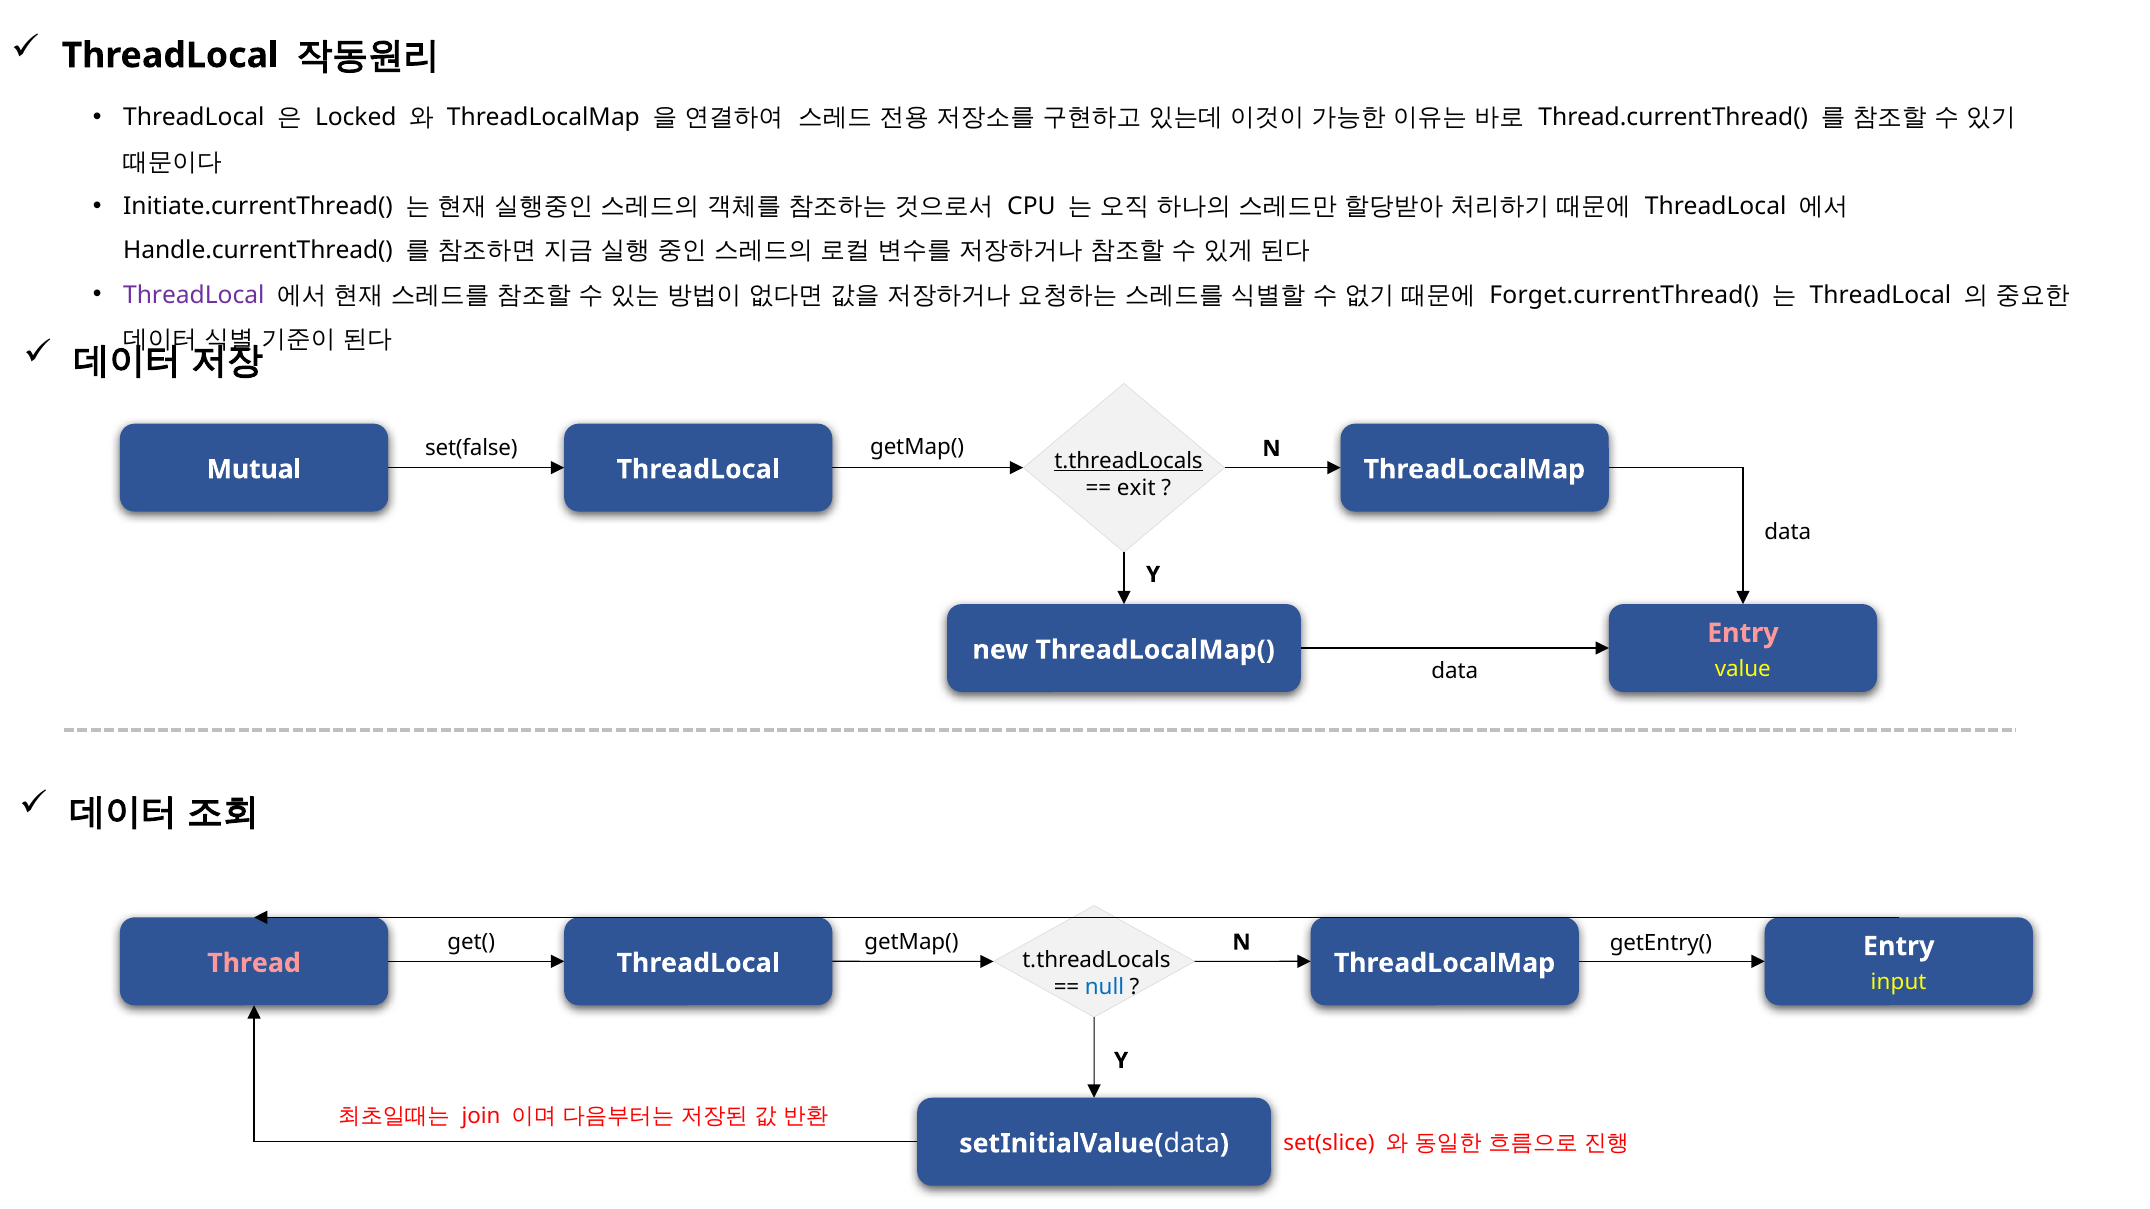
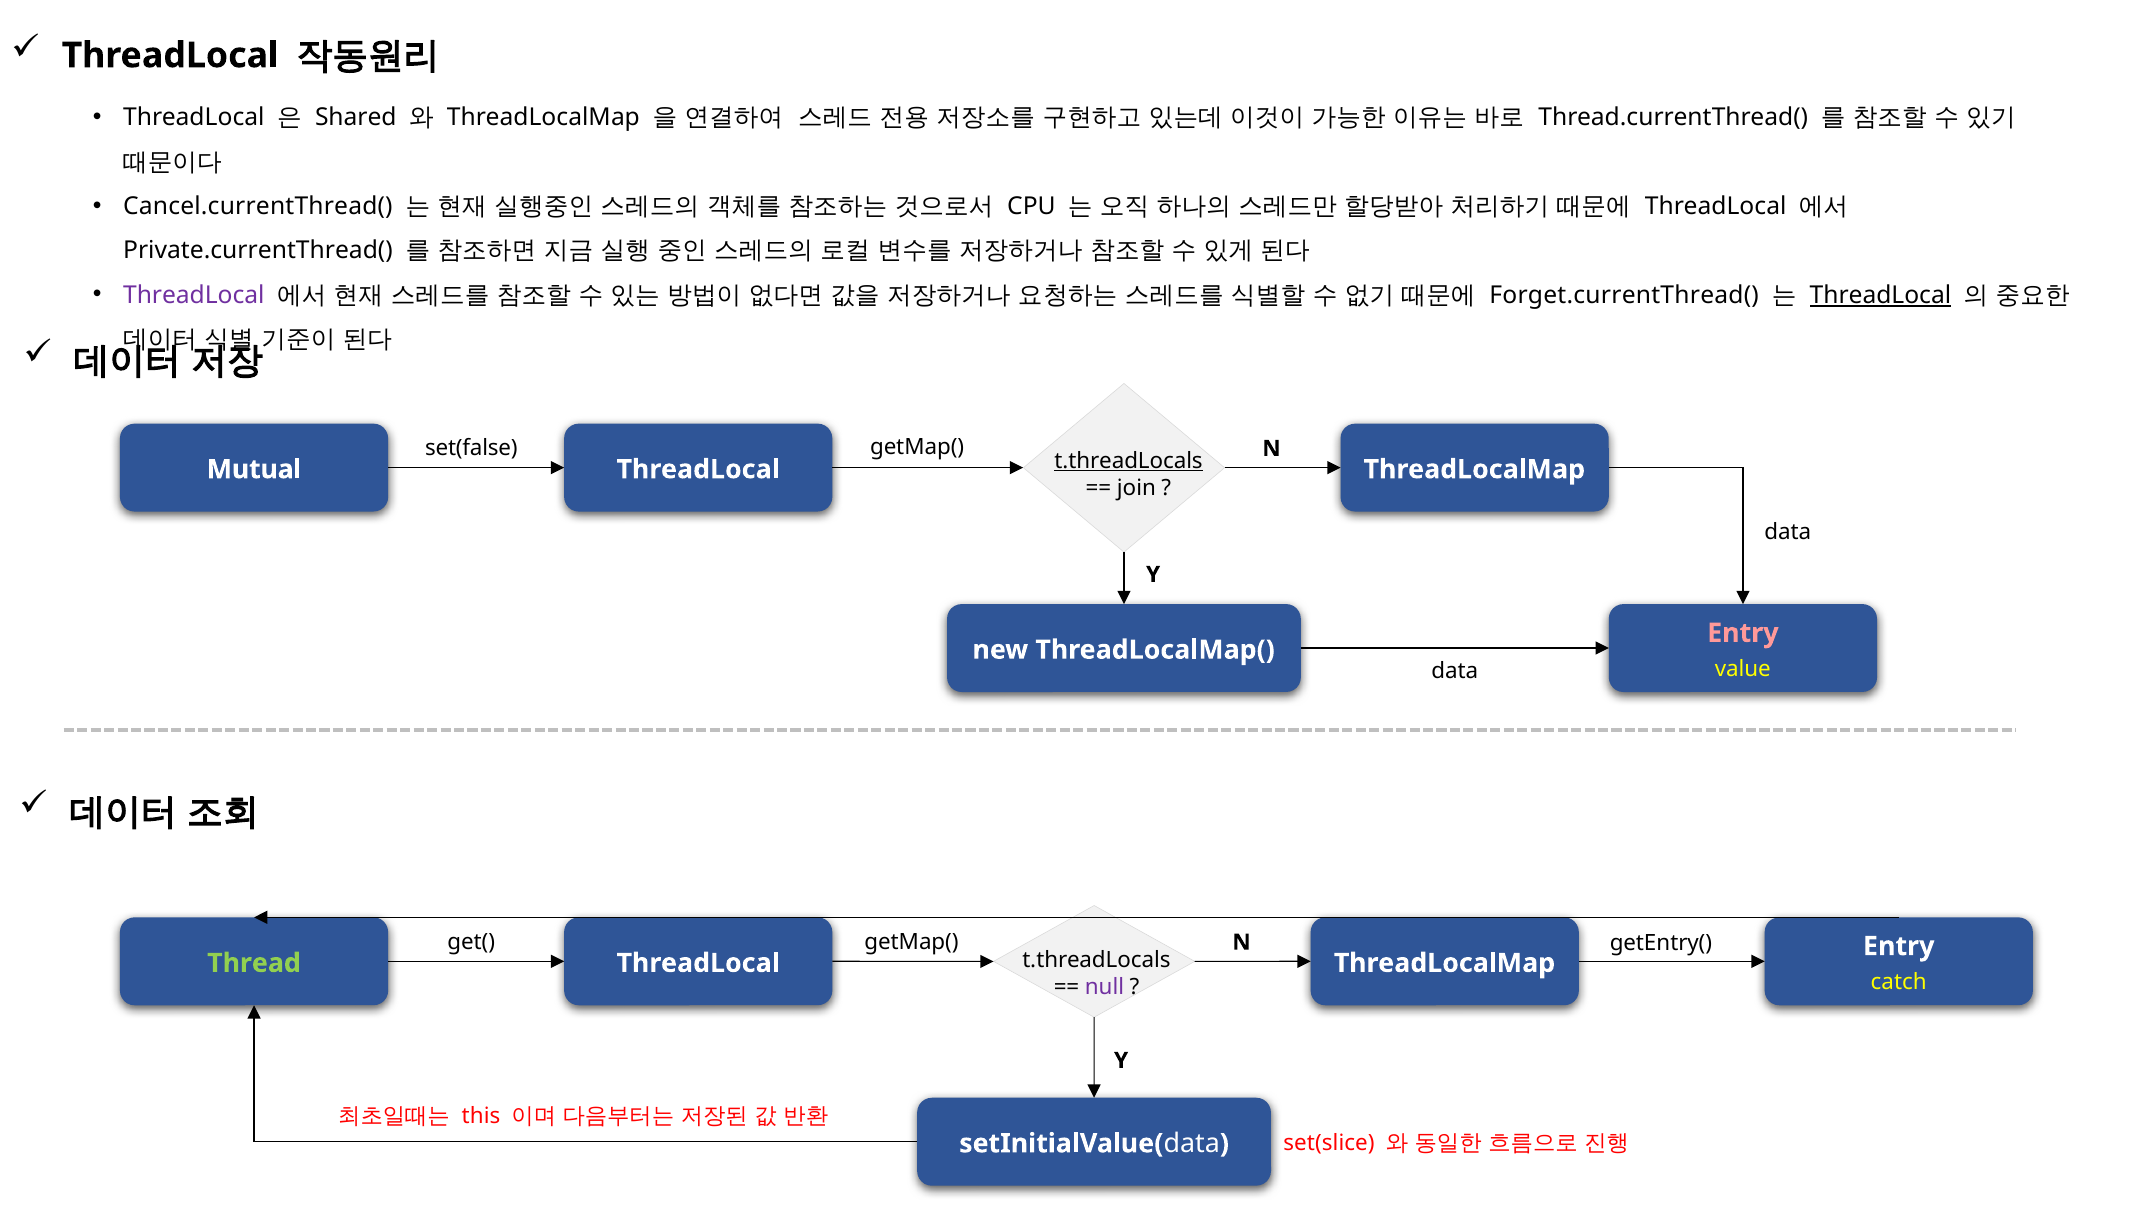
Locked: Locked -> Shared (356, 118)
Initiate.currentThread(: Initiate.currentThread( -> Cancel.currentThread( (258, 207)
Handle.currentThread(: Handle.currentThread( -> Private.currentThread( (258, 251)
ThreadLocal underline: none -> present (1880, 295)
exit: exit -> join (1136, 488)
Thread colour: pink -> light green (254, 963)
input: input -> catch (1899, 983)
null colour: blue -> purple (1105, 987)
join: join -> this (481, 1116)
